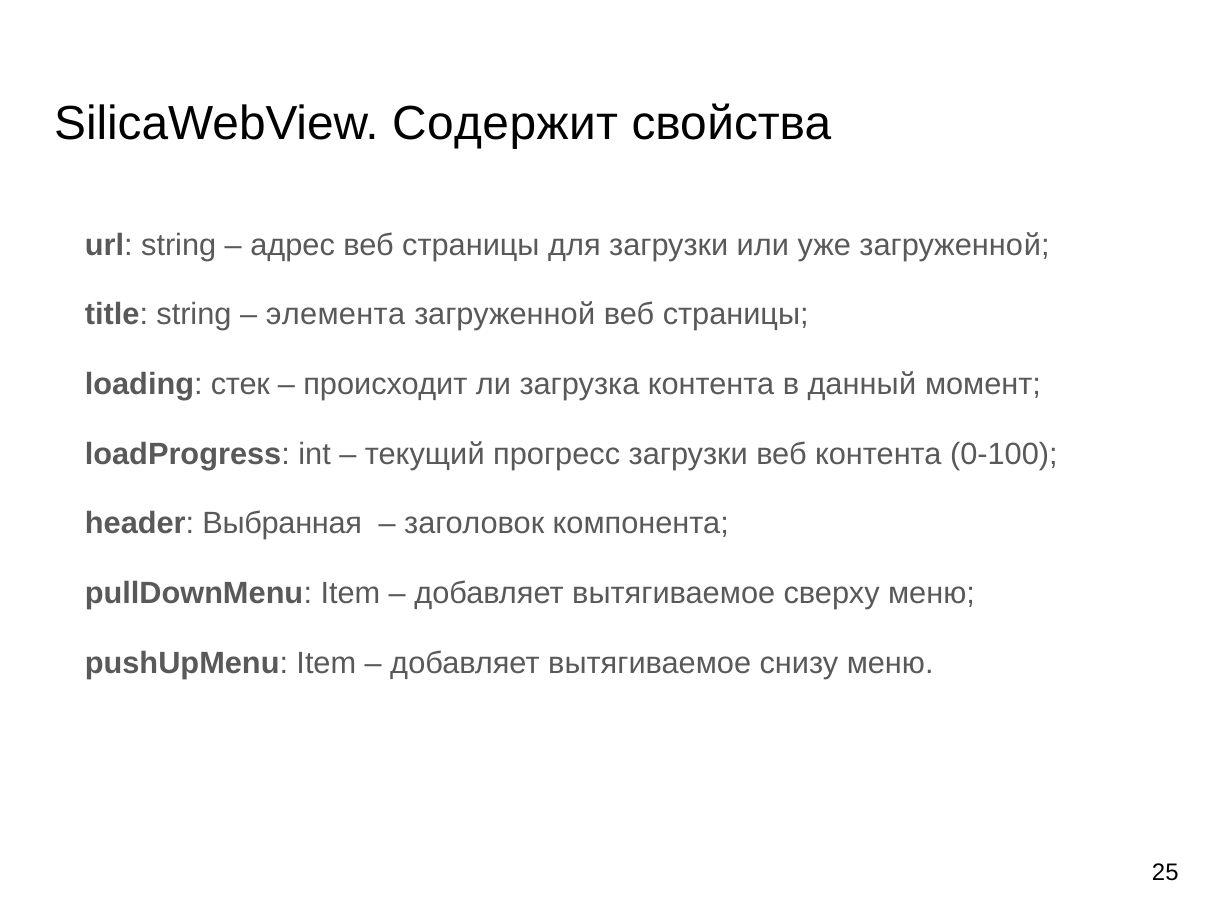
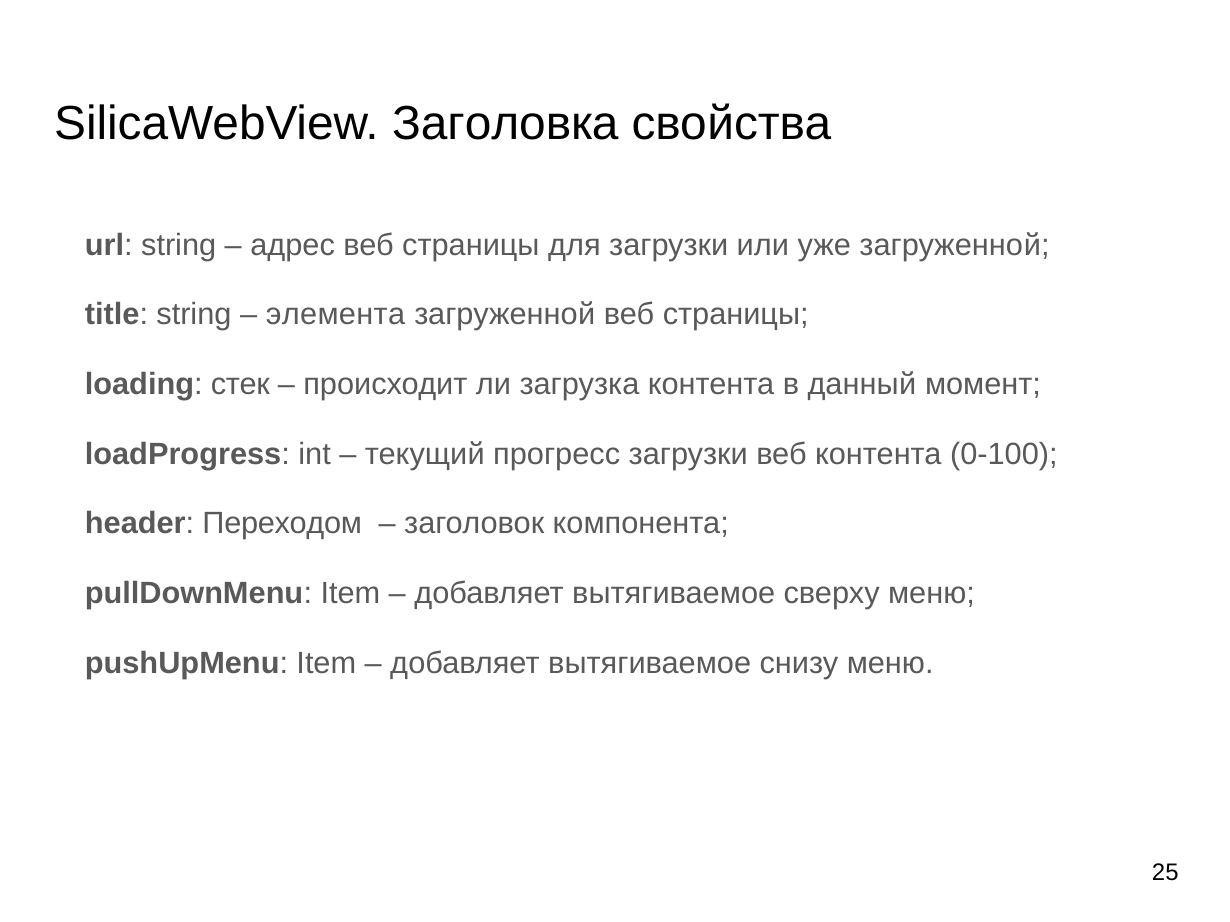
Содержит: Содержит -> Заголовка (505, 124)
Выбранная: Выбранная -> Переходом (282, 524)
